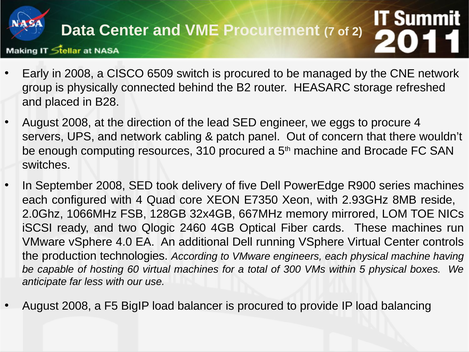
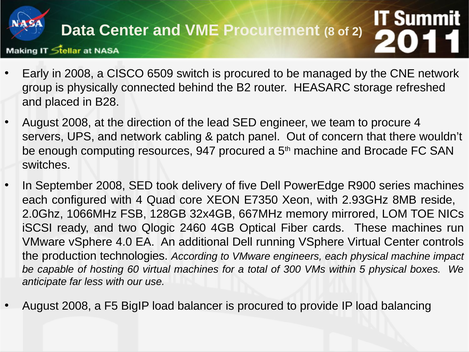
7: 7 -> 8 (329, 32)
eggs: eggs -> team (342, 123)
310: 310 -> 947 (206, 151)
having: having -> impact (449, 256)
